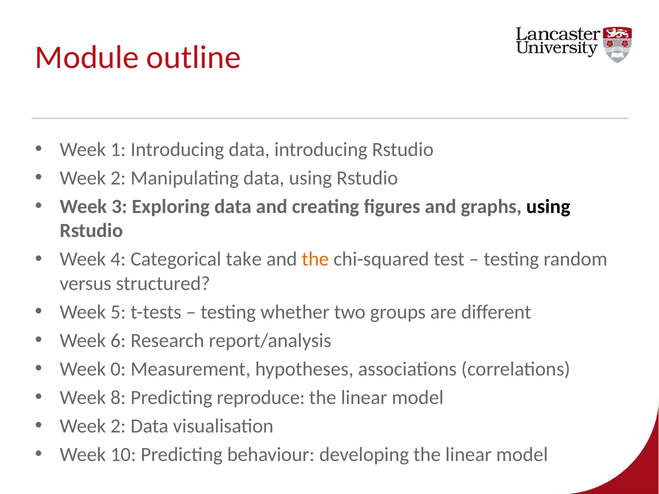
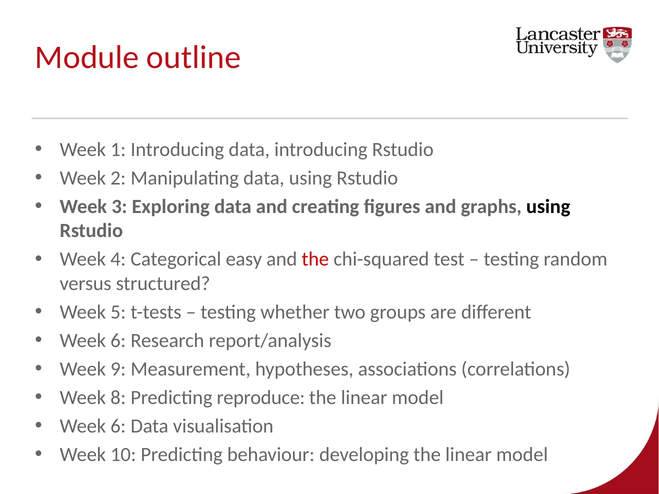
take: take -> easy (244, 259)
the colour: orange -> red (315, 259)
0: 0 -> 9 (118, 369)
2: 2 -> 6 (118, 426)
